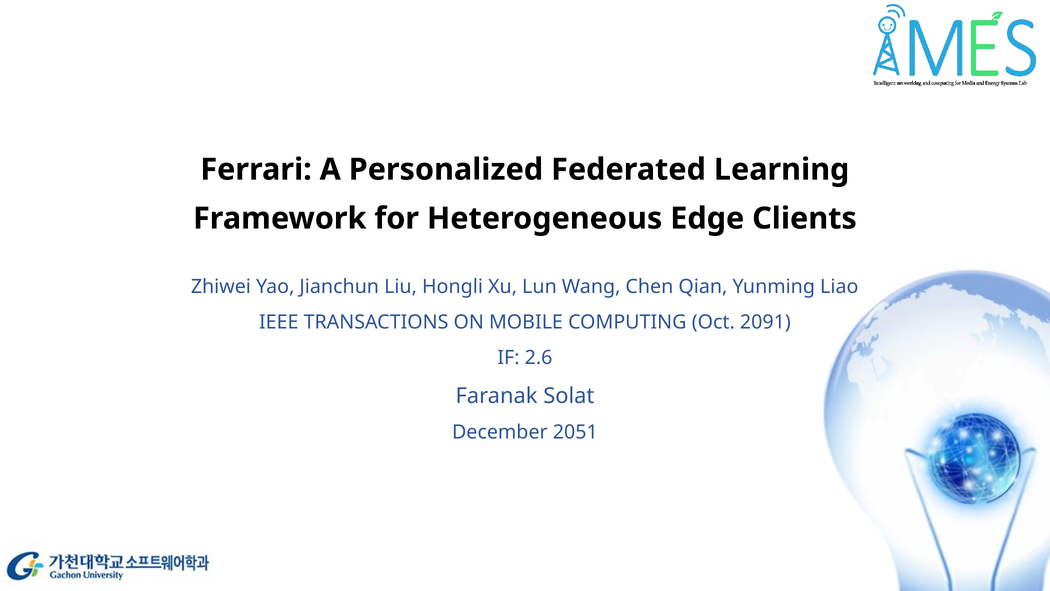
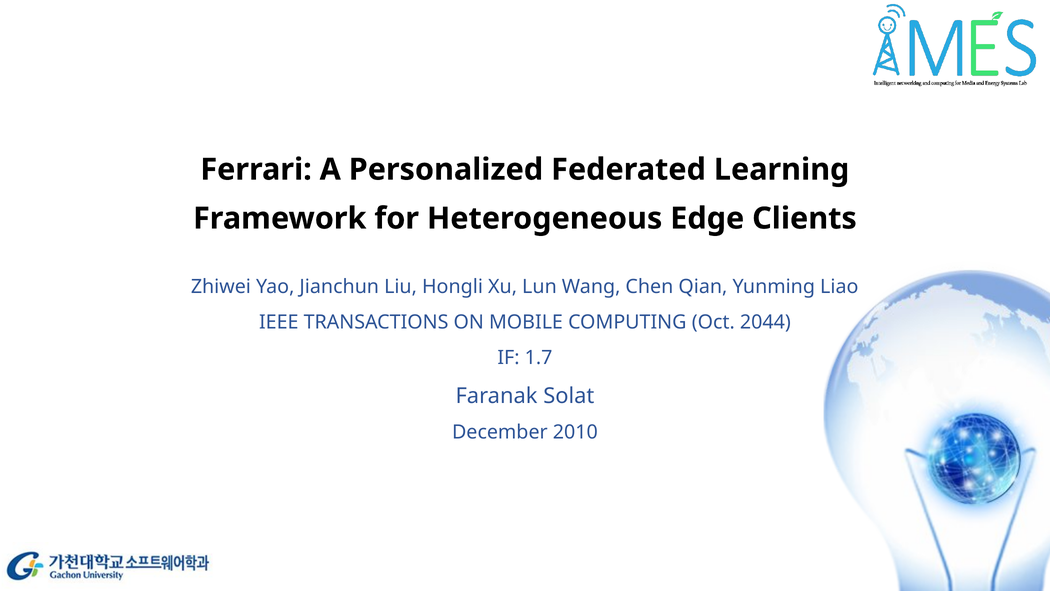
2091: 2091 -> 2044 (765, 322)
2.6: 2.6 -> 1.7 (539, 357)
2051: 2051 -> 2010 (575, 432)
